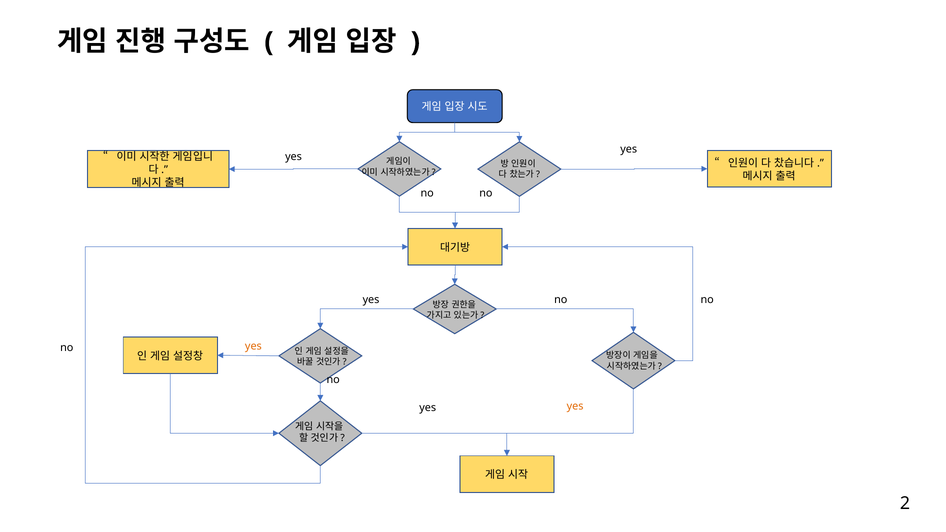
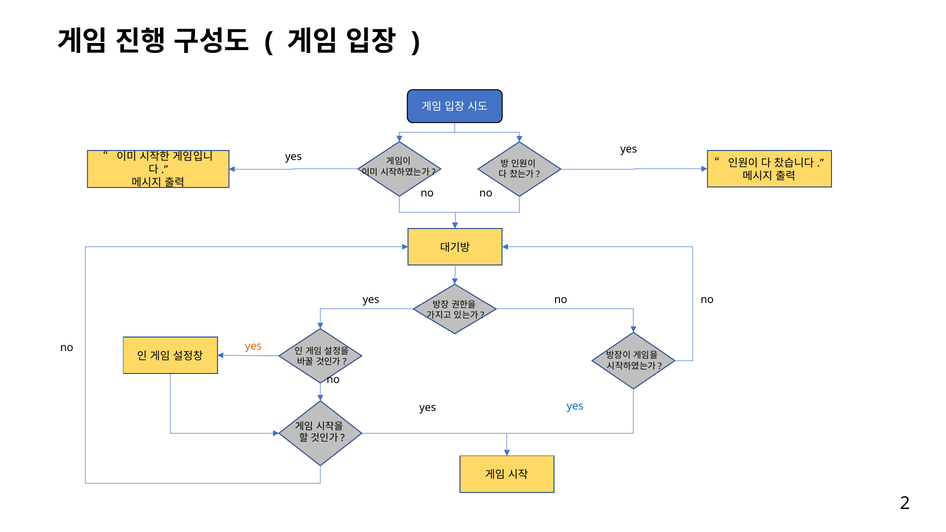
yes colour: orange -> blue (575, 406)
